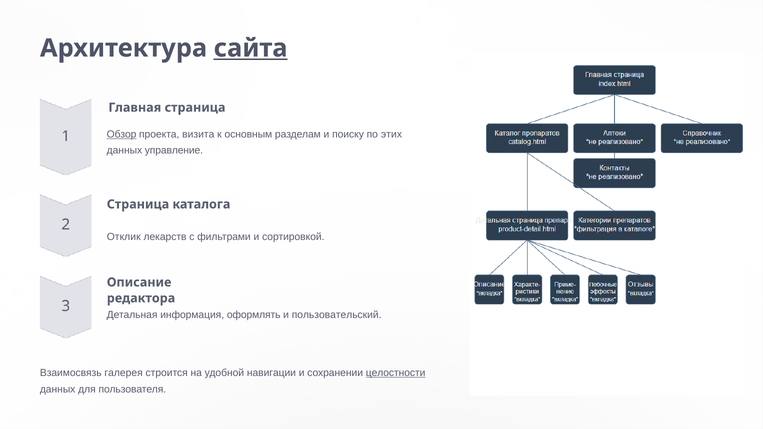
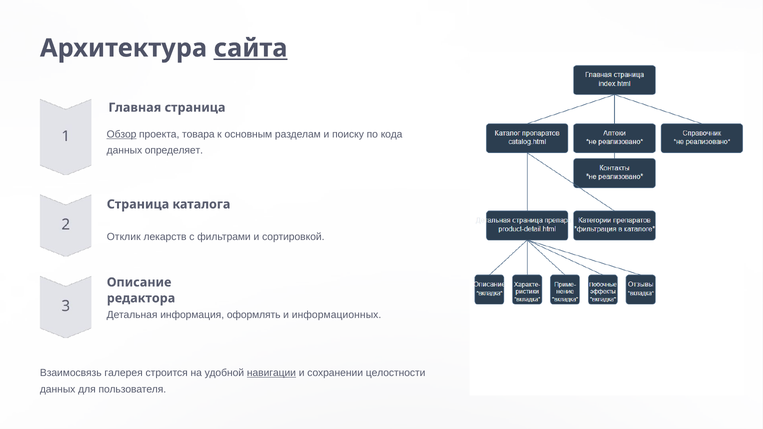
визита: визита -> товара (198, 134)
этих: этих -> кода (392, 134)
управление: управление -> определяет (174, 150)
пользовательский: пользовательский -> информационных (337, 315)
навигации underline: none -> present (271, 373)
целостности underline: present -> none (396, 373)
